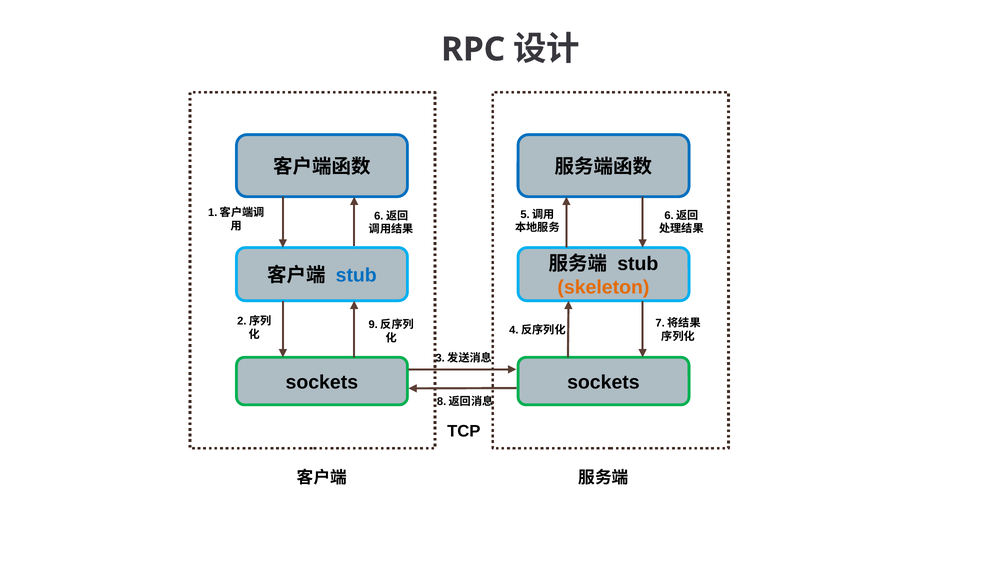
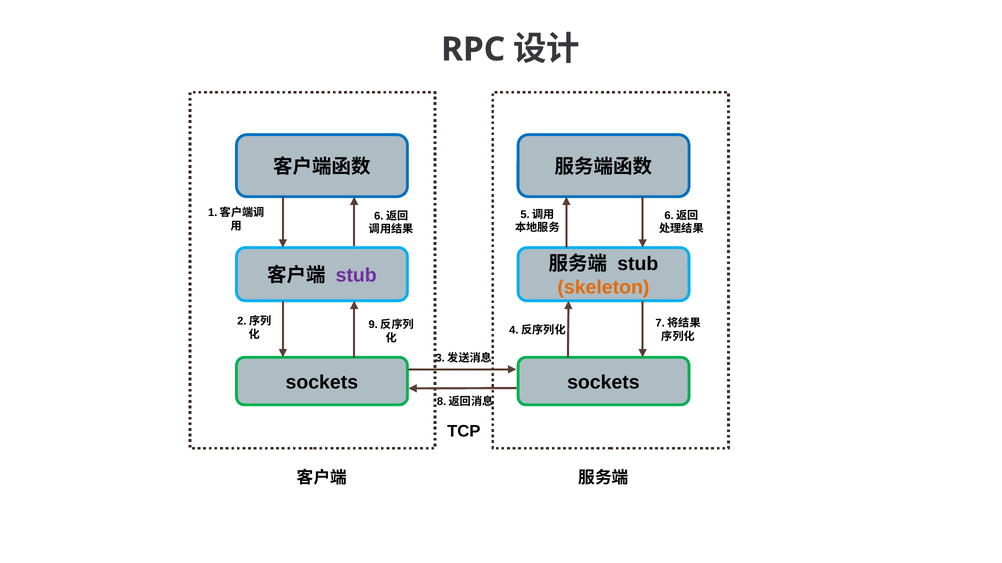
stub colour: blue -> purple (356, 276)
